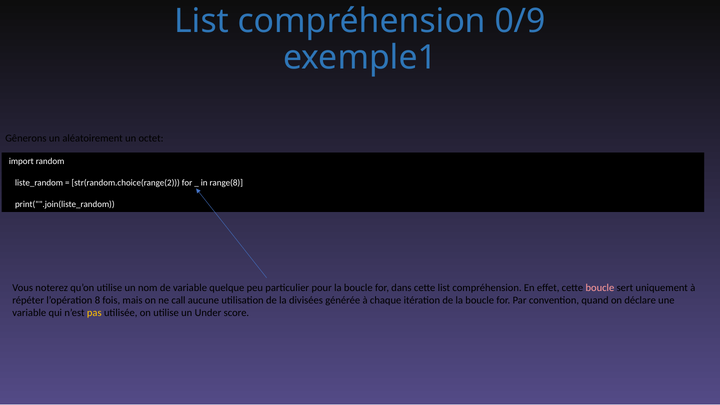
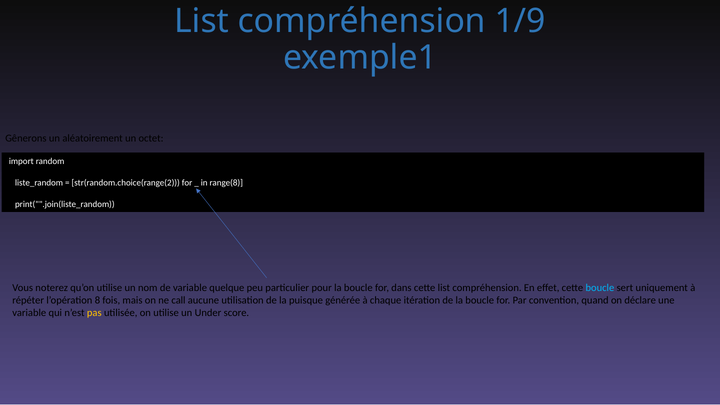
0/9: 0/9 -> 1/9 (520, 21)
boucle colour: pink -> light blue (600, 288)
divisées: divisées -> puisque (306, 300)
